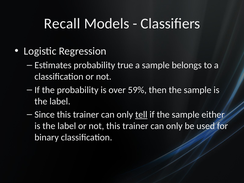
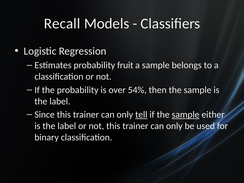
true: true -> fruit (125, 65)
59%: 59% -> 54% (137, 90)
sample underline: none -> present (186, 115)
